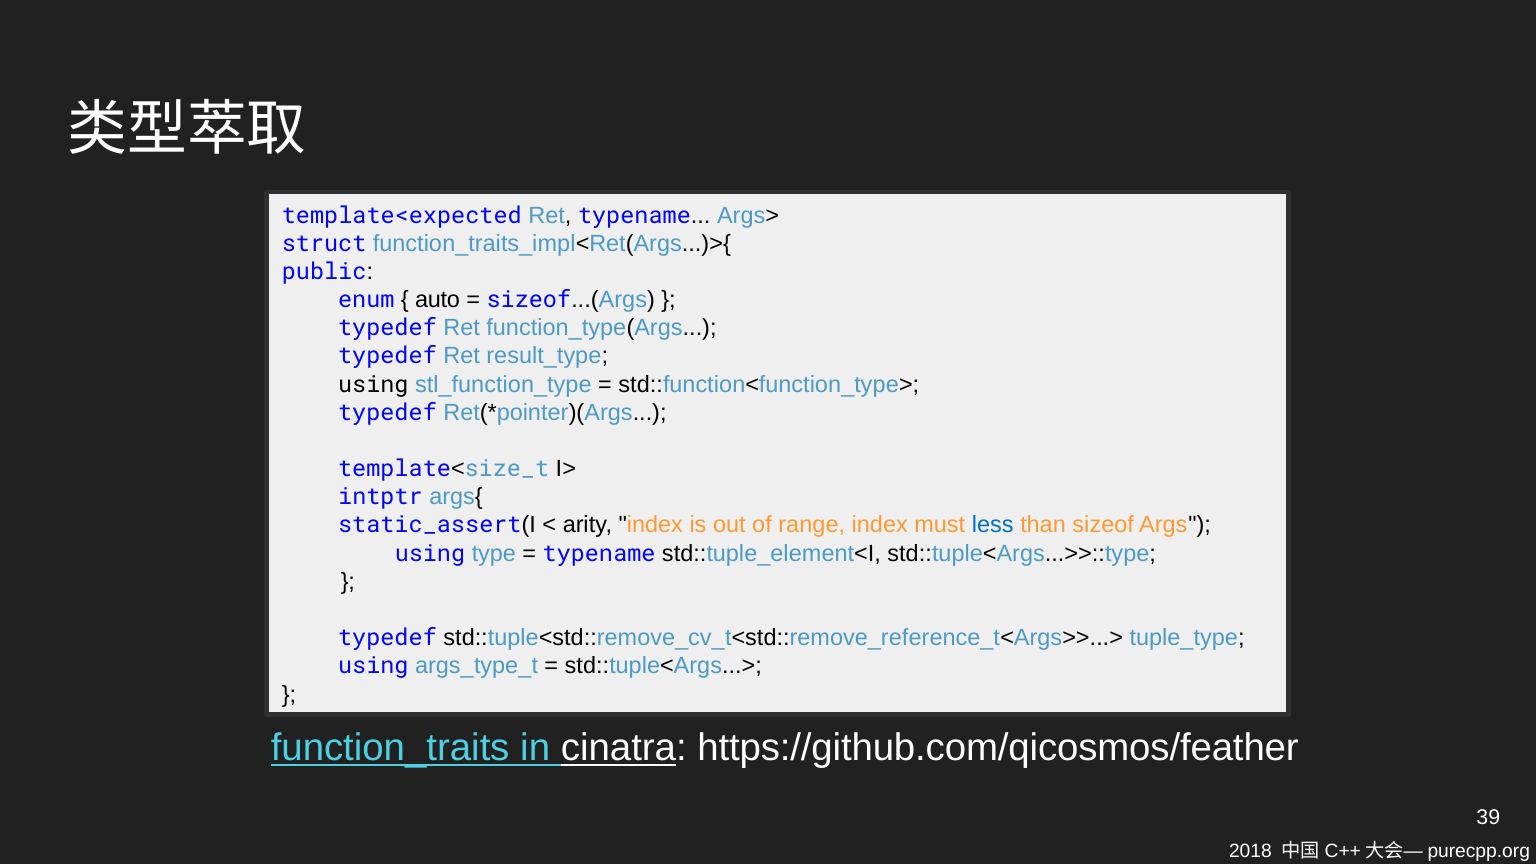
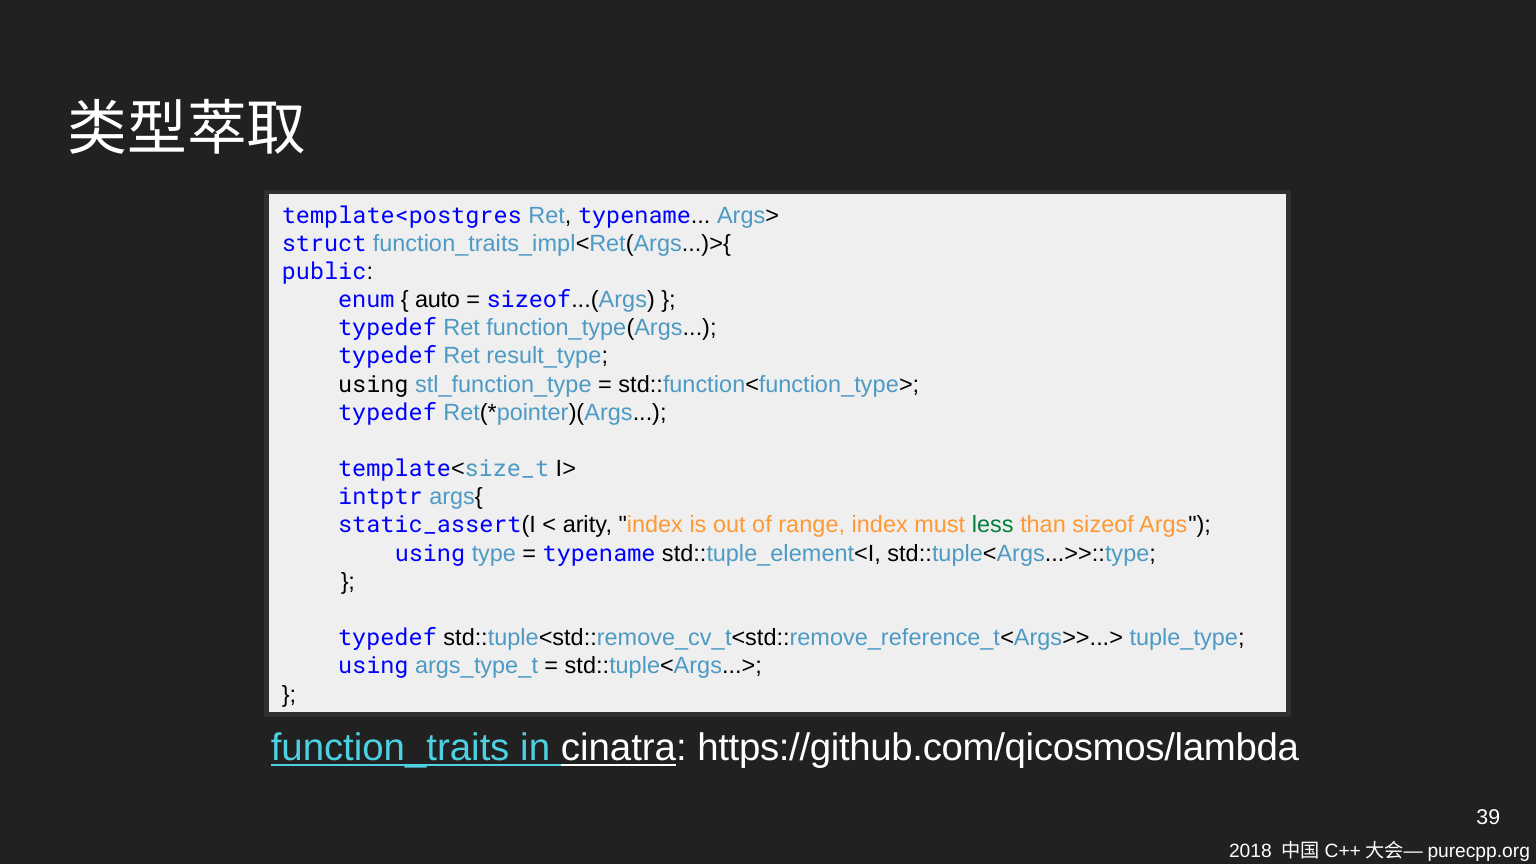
template<expected: template<expected -> template<postgres (402, 215)
less colour: blue -> green (993, 525)
https://github.com/qicosmos/feather: https://github.com/qicosmos/feather -> https://github.com/qicosmos/lambda (998, 748)
